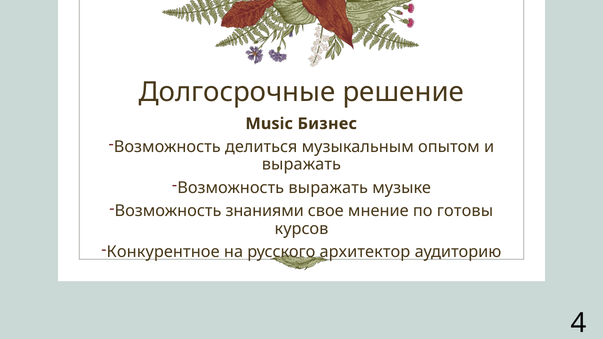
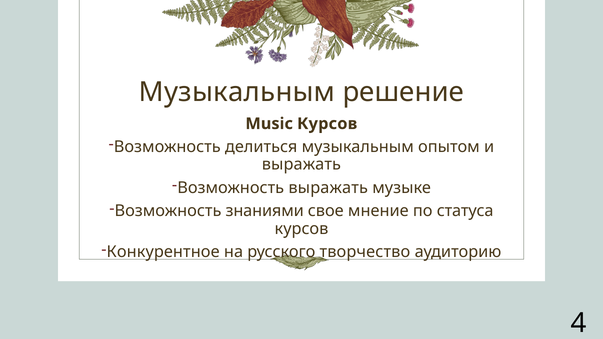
Долгосрочные: Долгосрочные -> Музыкальным (237, 92)
Music Бизнес: Бизнес -> Курсов (327, 124)
готовы: готовы -> статуса (465, 211)
архитектор: архитектор -> творчество (365, 252)
